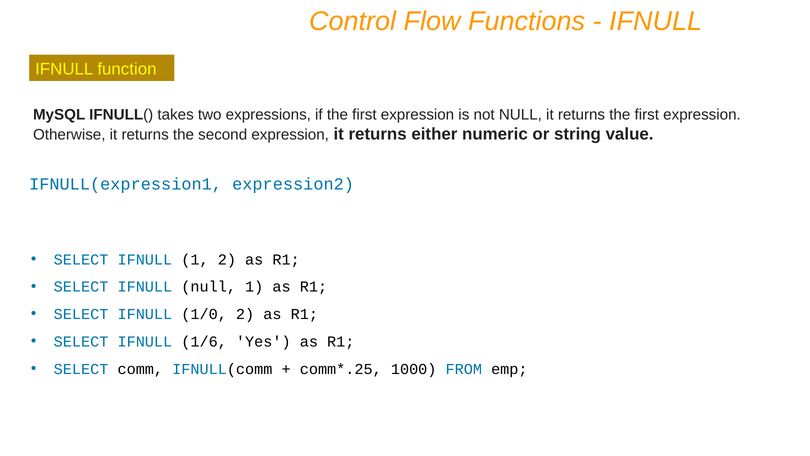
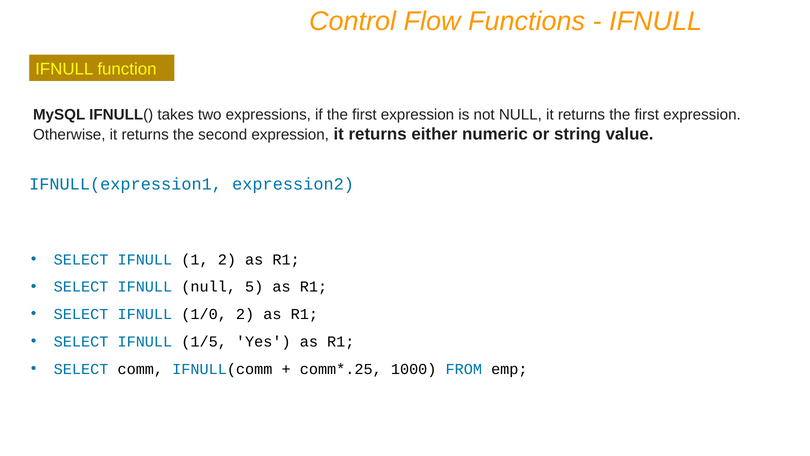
null 1: 1 -> 5 (254, 287)
1/6: 1/6 -> 1/5 (204, 341)
